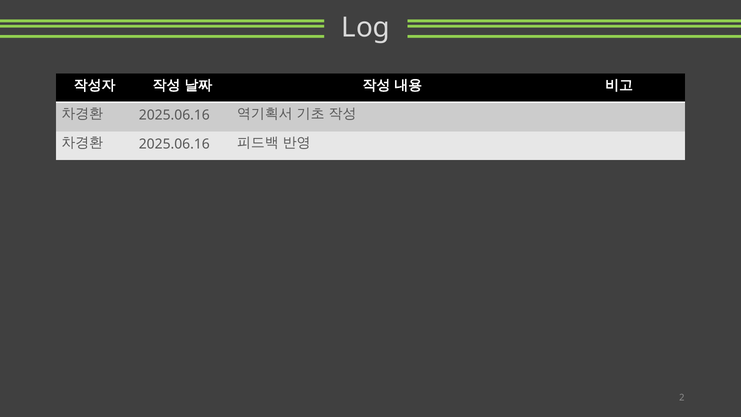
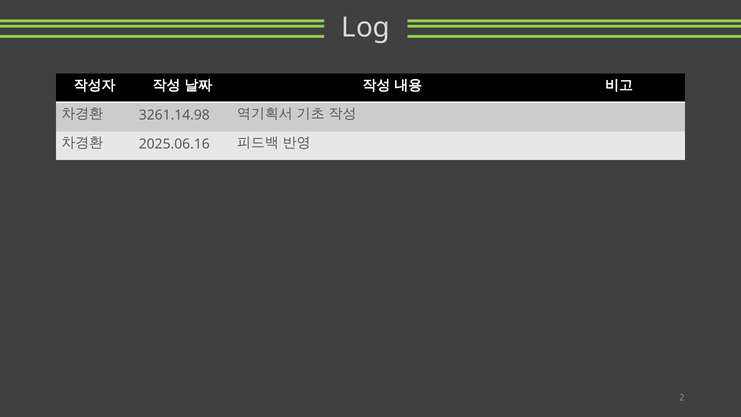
2025.06.16: 2025.06.16 -> 3261.14.98 (174, 115)
